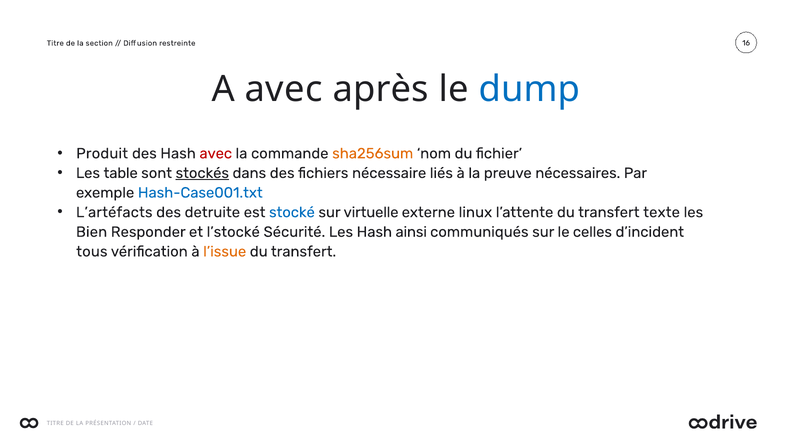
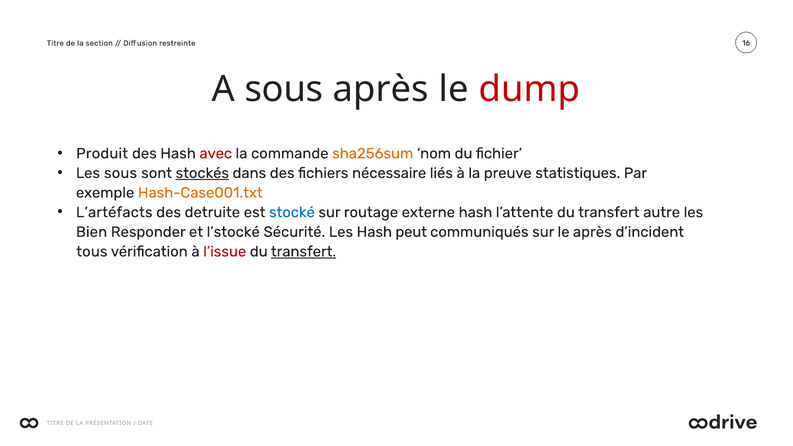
A avec: avec -> sous (284, 89)
dump colour: blue -> red (529, 89)
Les table: table -> sous (121, 173)
nécessaires: nécessaires -> statistiques (578, 173)
Hash-Case001.txt colour: blue -> orange (200, 193)
virtuelle: virtuelle -> routage (371, 212)
externe linux: linux -> hash (475, 212)
texte: texte -> autre (662, 212)
ainsi: ainsi -> peut (411, 232)
le celles: celles -> après (592, 232)
l’issue colour: orange -> red (225, 252)
transfert underline: none -> present (304, 252)
